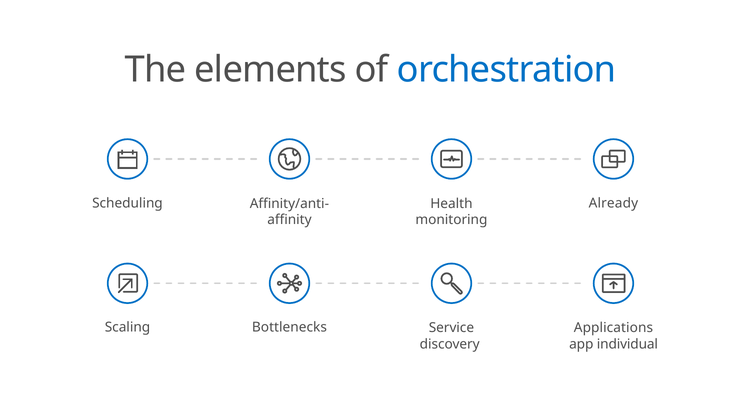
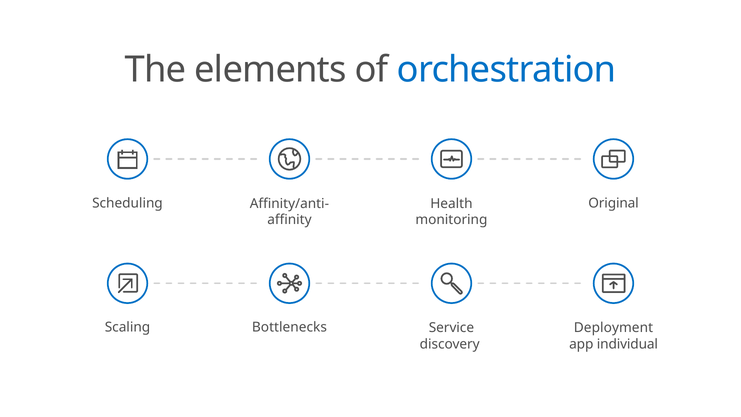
Already: Already -> Original (614, 203)
Applications: Applications -> Deployment (613, 328)
